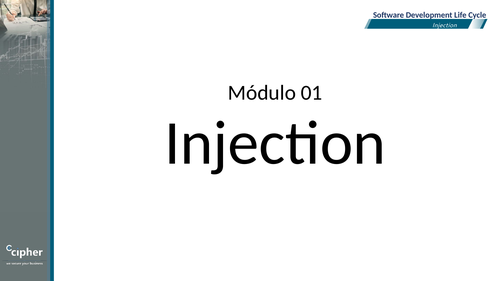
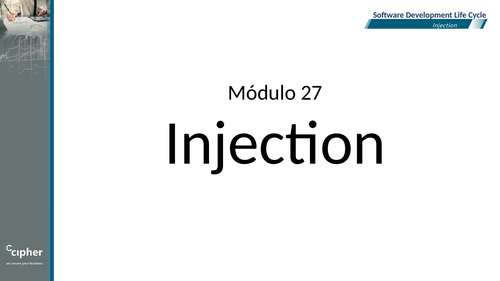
01: 01 -> 27 (312, 93)
